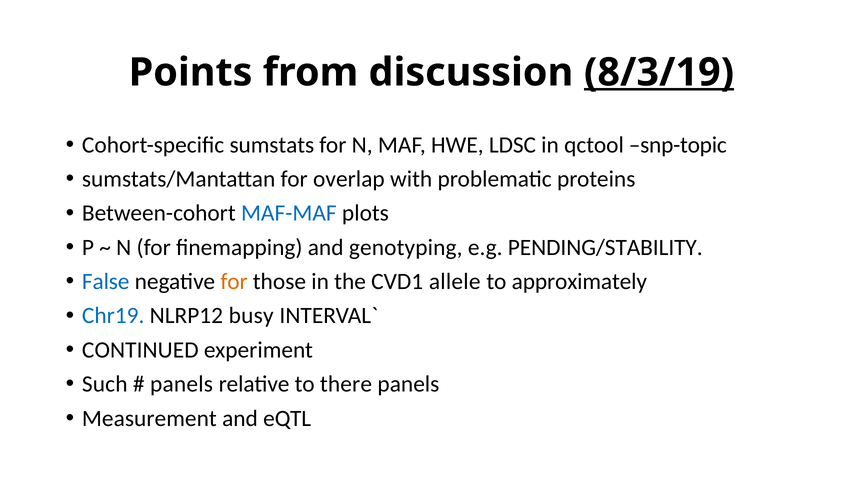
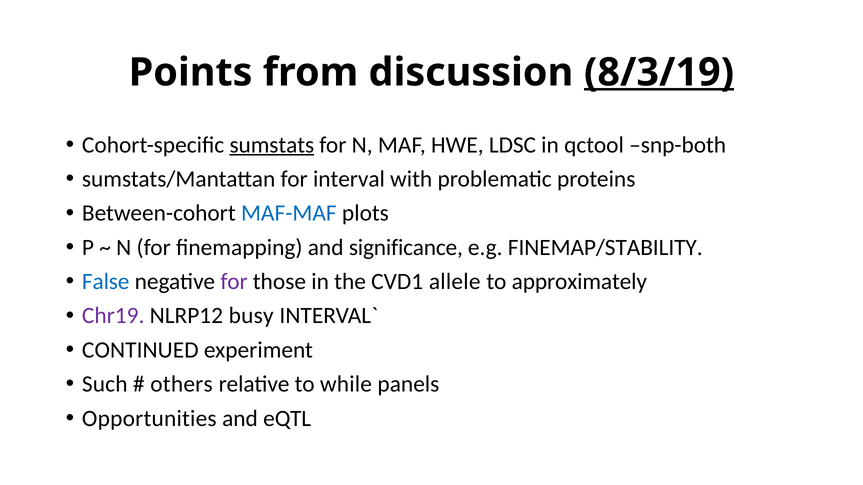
sumstats underline: none -> present (272, 145)
snp-topic: snp-topic -> snp-both (678, 145)
overlap: overlap -> interval (349, 179)
genotyping: genotyping -> significance (406, 248)
PENDING/STABILITY: PENDING/STABILITY -> FINEMAP/STABILITY (605, 248)
for colour: orange -> purple (234, 282)
Chr19 colour: blue -> purple (113, 316)
panels: panels -> others (182, 384)
there: there -> while (346, 384)
Measurement: Measurement -> Opportunities (149, 419)
